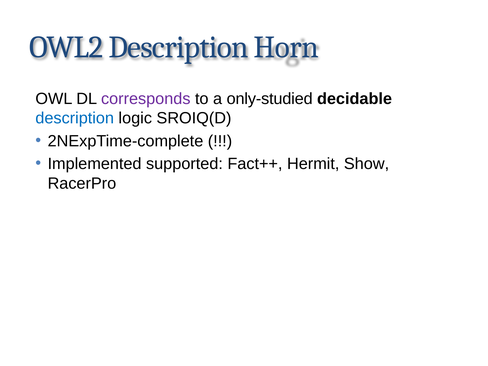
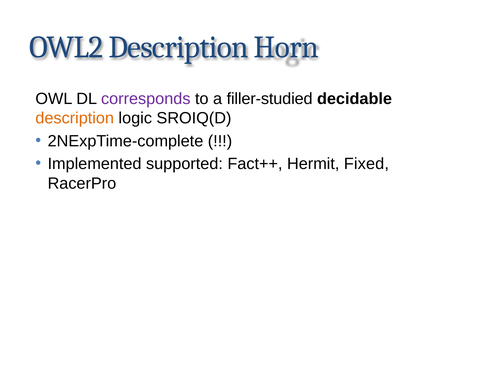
only-studied: only-studied -> filler-studied (270, 99)
description colour: blue -> orange (75, 118)
Show: Show -> Fixed (366, 164)
